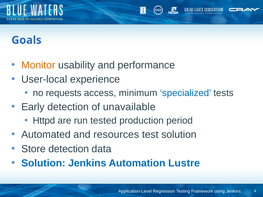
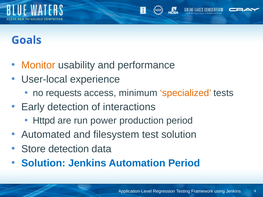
specialized colour: blue -> orange (186, 93)
unavailable: unavailable -> interactions (129, 107)
tested: tested -> power (103, 121)
resources: resources -> filesystem (116, 135)
Automation Lustre: Lustre -> Period (184, 163)
